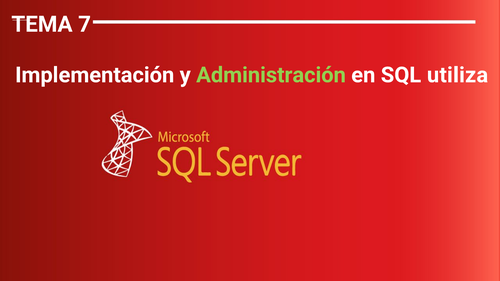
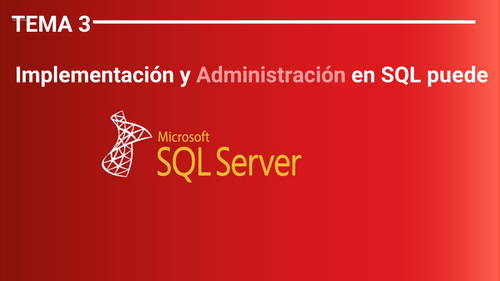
7: 7 -> 3 (85, 24)
Administración colour: light green -> pink (271, 75)
utiliza: utiliza -> puede (458, 75)
